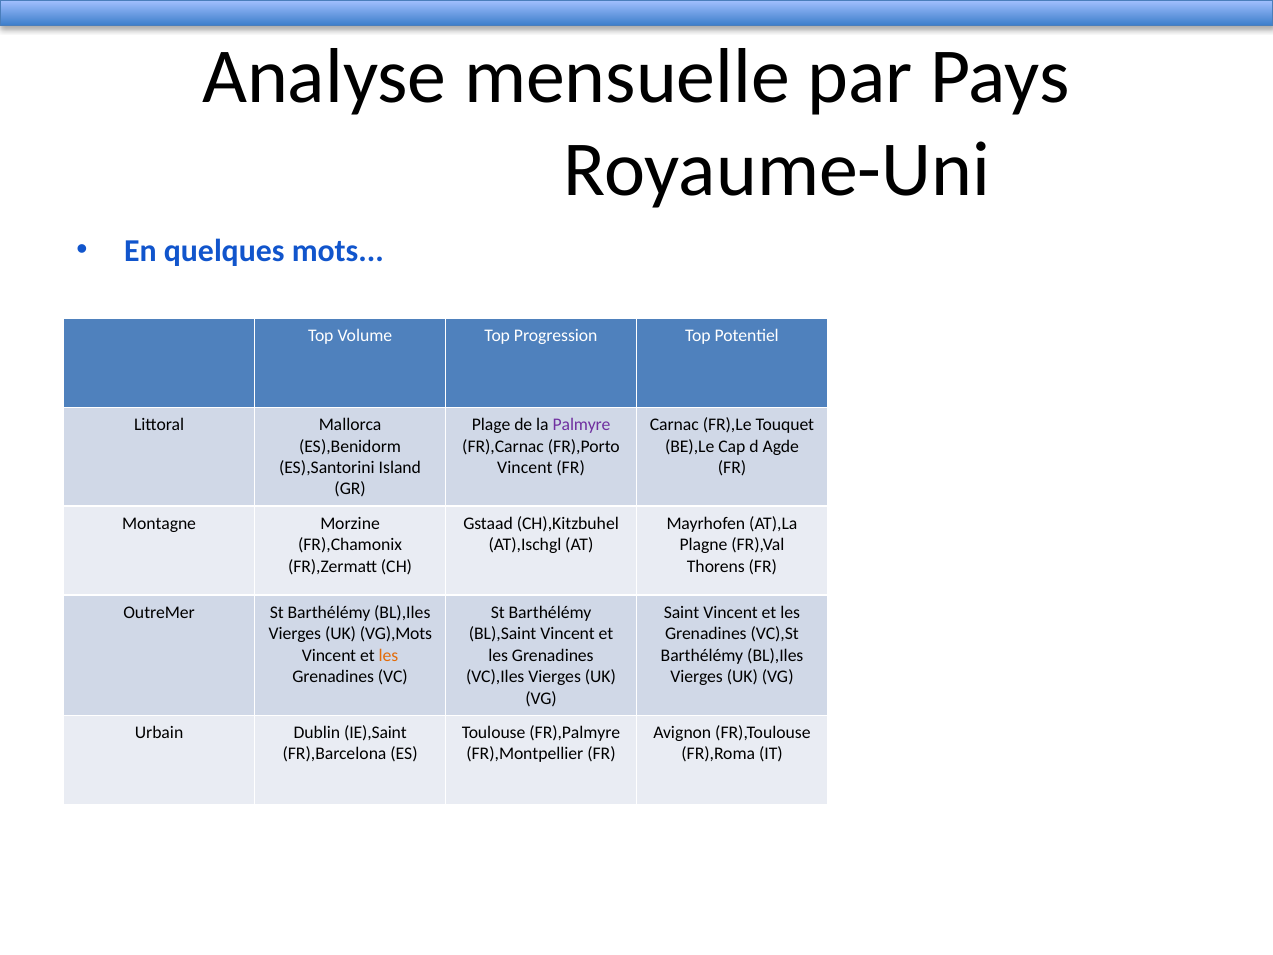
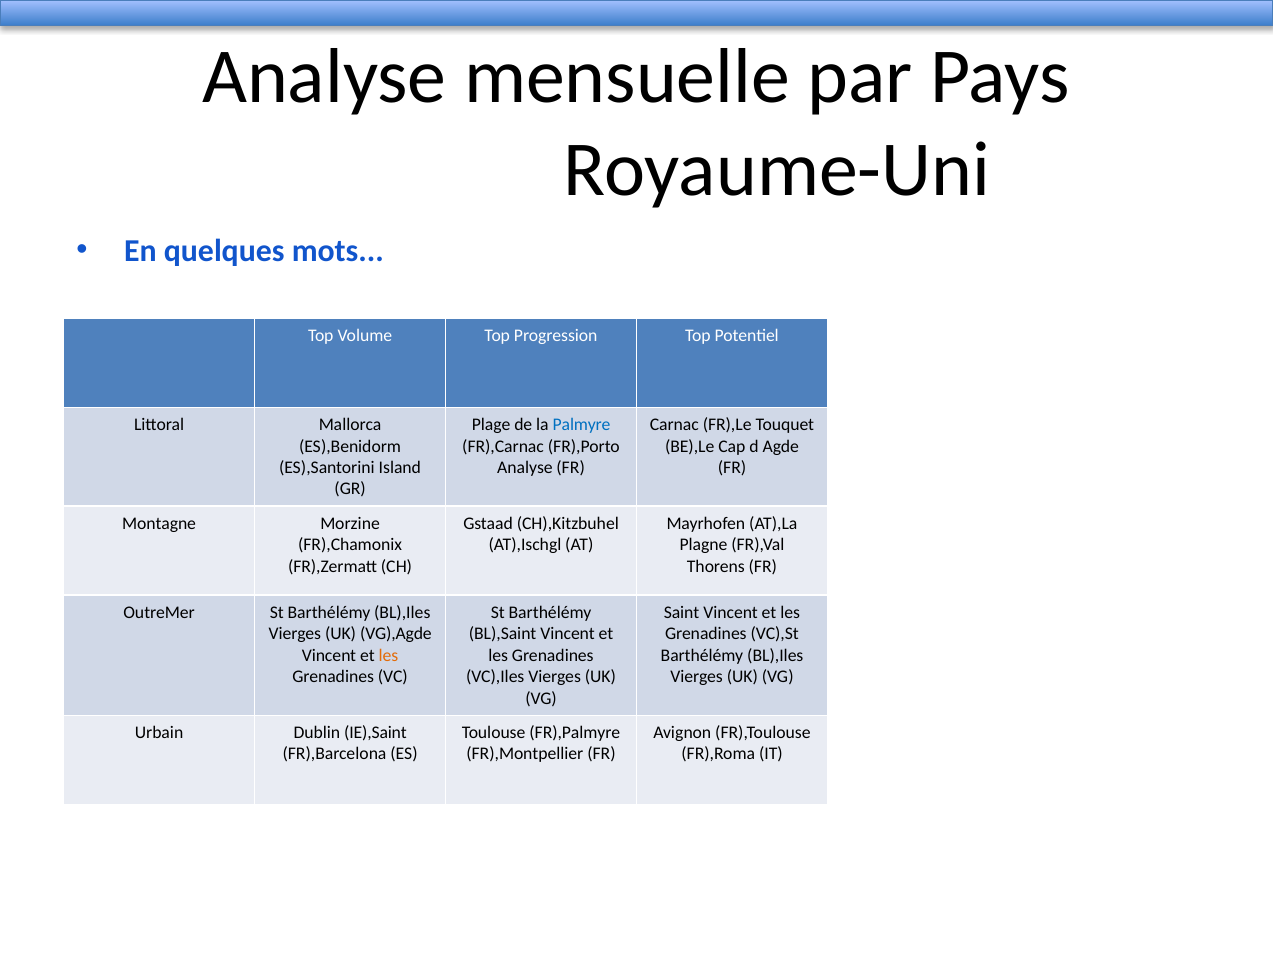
Palmyre colour: purple -> blue (582, 425)
Vincent: Vincent -> Analyse (525, 468)
VG),Mots: VG),Mots -> VG),Agde (396, 634)
